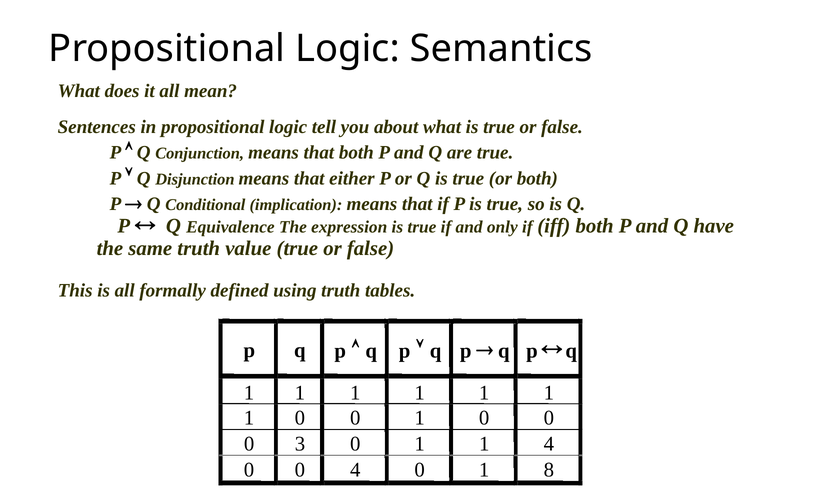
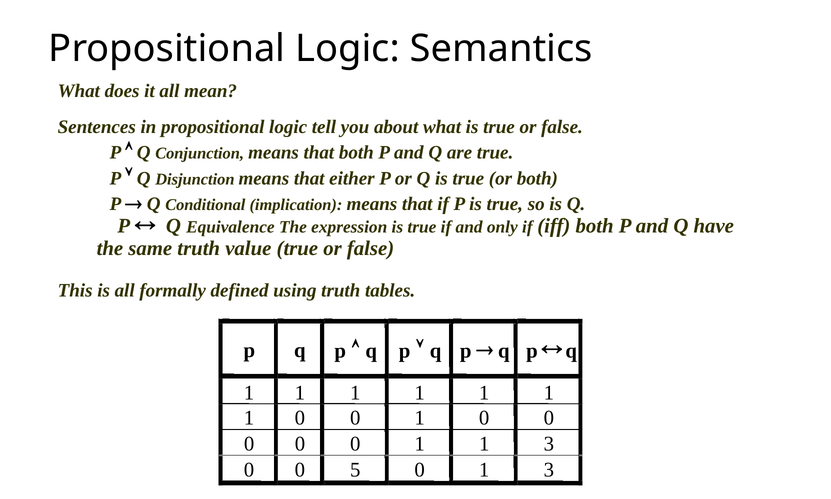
3: 3 -> 0 (300, 444)
1 1 4: 4 -> 3 (549, 444)
0 4: 4 -> 5 (355, 469)
0 1 8: 8 -> 3 (549, 469)
